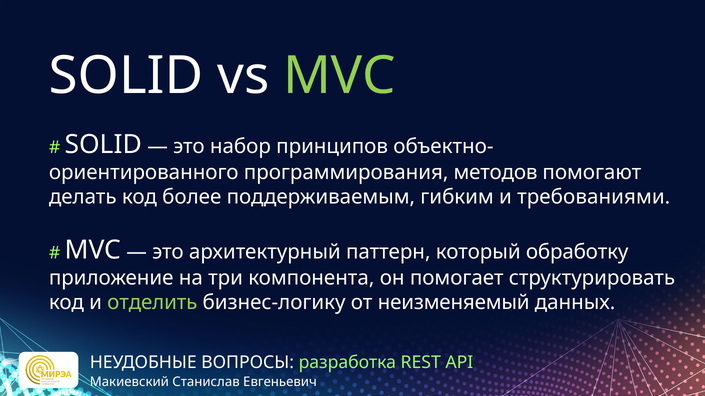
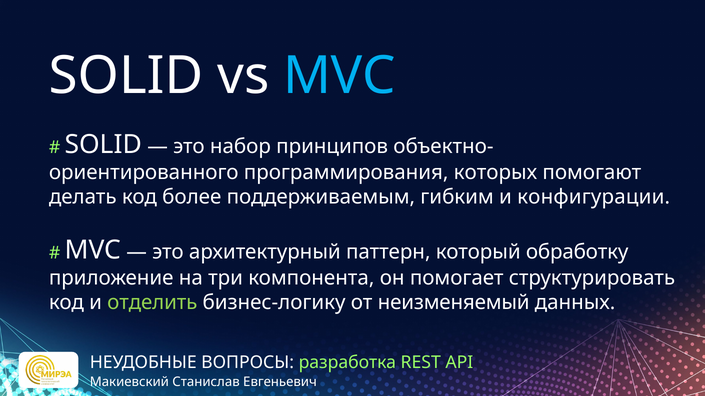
MVC colour: light green -> light blue (339, 76)
методов: методов -> которых (495, 172)
требованиями: требованиями -> конфигурации (594, 197)
